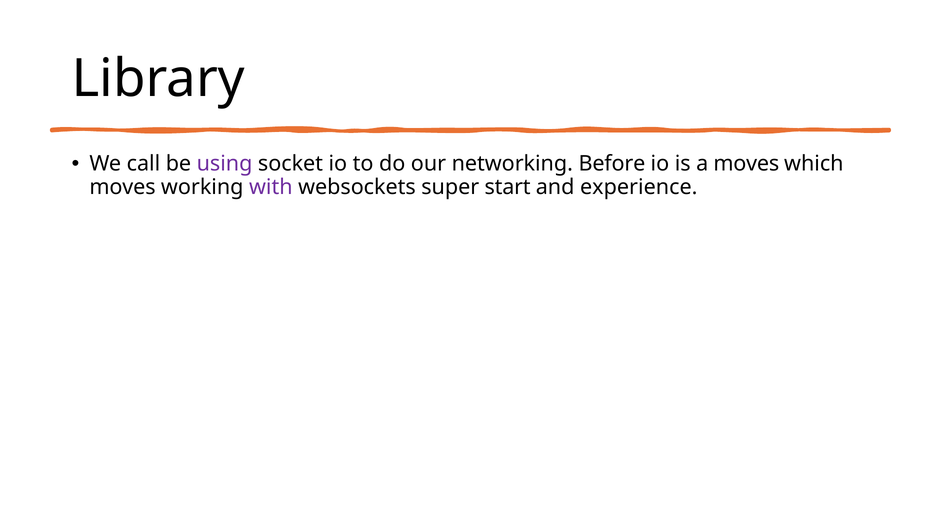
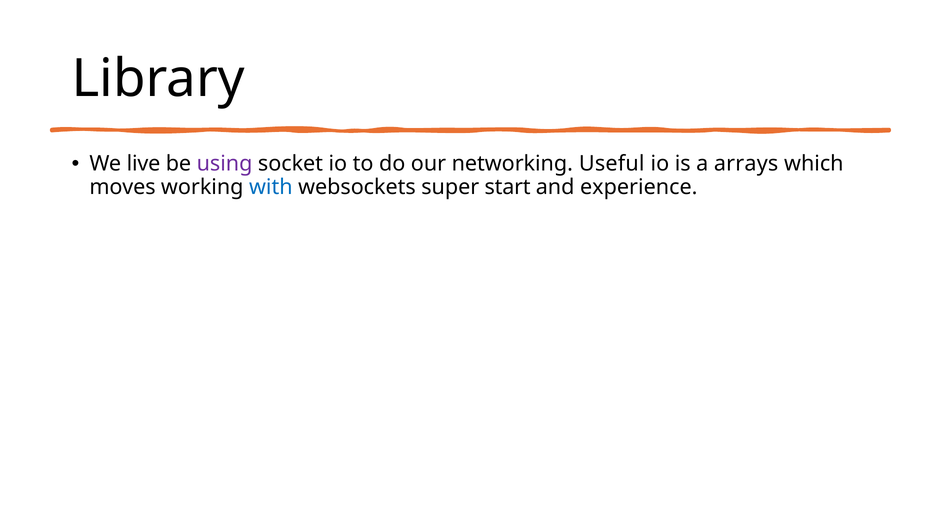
call: call -> live (144, 164)
Before: Before -> Useful (612, 164)
a moves: moves -> arrays (746, 164)
with colour: purple -> blue (271, 187)
